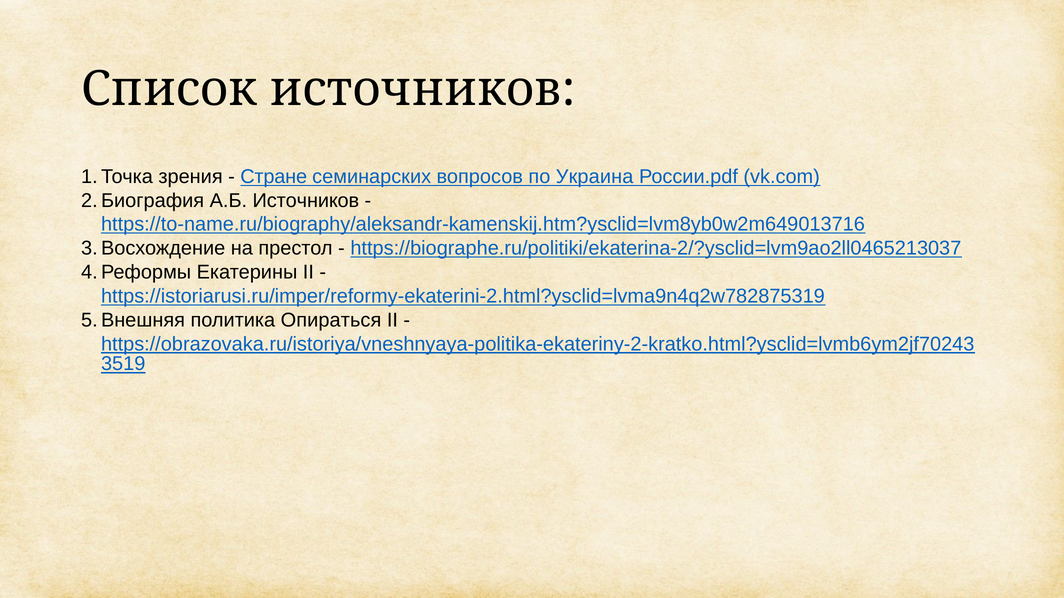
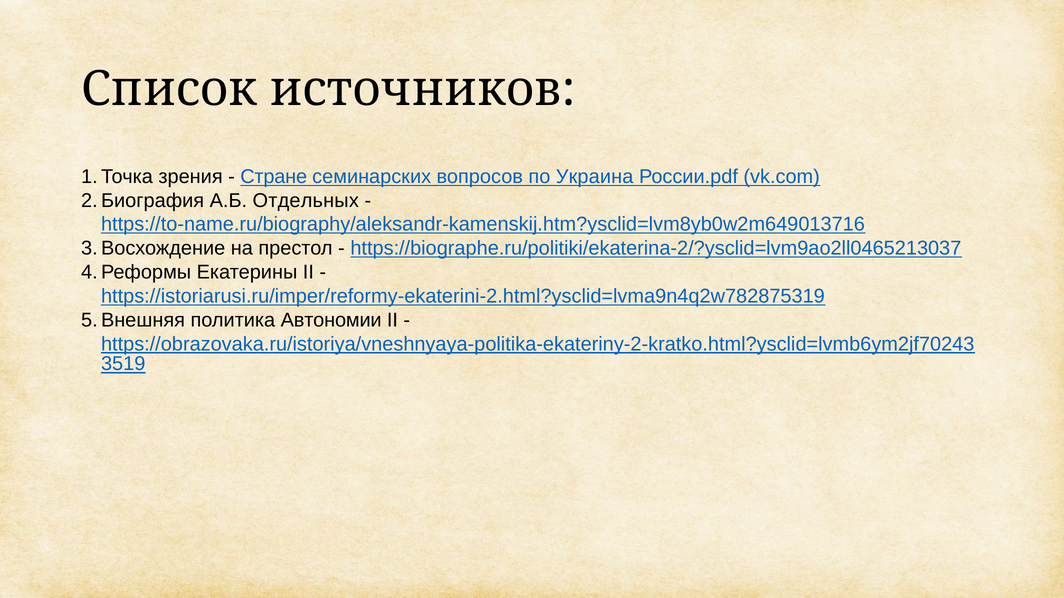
А.Б Источников: Источников -> Отдельных (306, 201)
Опираться: Опираться -> Автономии (331, 320)
